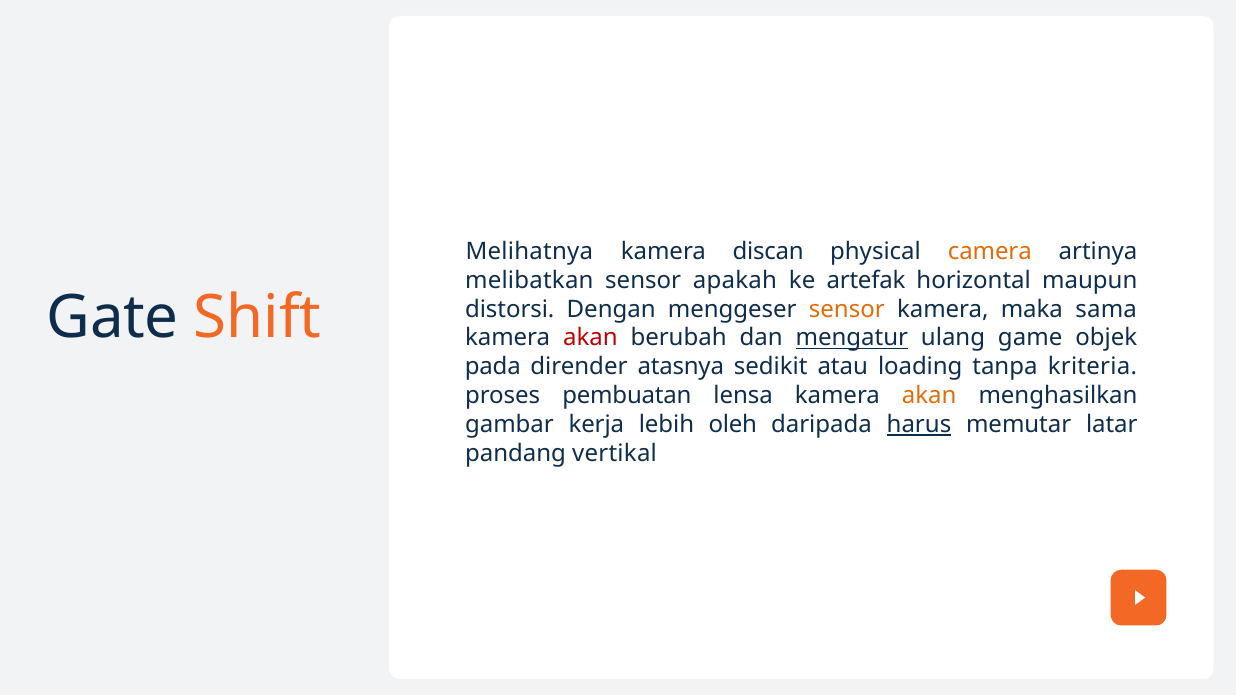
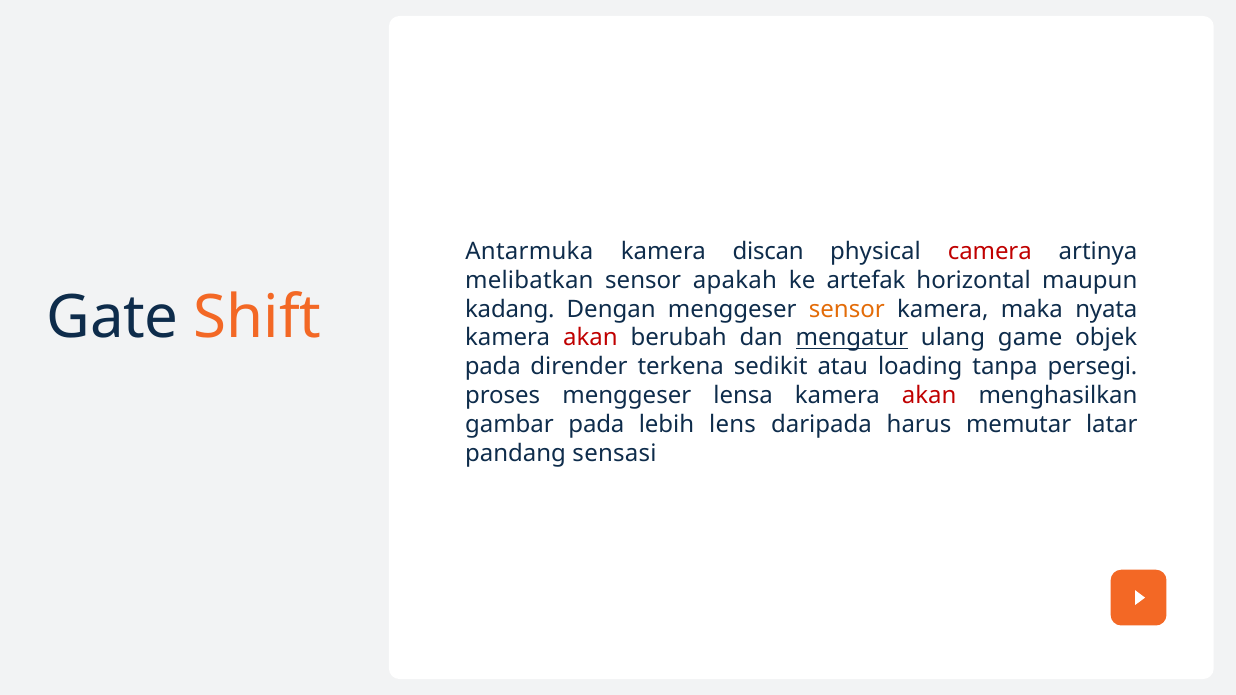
Melihatnya: Melihatnya -> Antarmuka (529, 252)
camera colour: orange -> red (990, 252)
distorsi: distorsi -> kadang (510, 309)
sama: sama -> nyata (1106, 309)
atasnya: atasnya -> terkena (681, 367)
kriteria: kriteria -> persegi (1093, 367)
proses pembuatan: pembuatan -> menggeser (627, 396)
akan colour: orange -> red (929, 396)
gambar kerja: kerja -> pada (596, 425)
oleh: oleh -> lens (733, 425)
harus underline: present -> none (919, 425)
vertikal: vertikal -> sensasi (615, 453)
